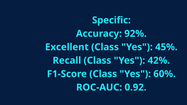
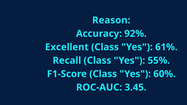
Specific: Specific -> Reason (111, 20)
45%: 45% -> 61% (166, 47)
42%: 42% -> 55% (159, 61)
0.92: 0.92 -> 3.45 (136, 87)
